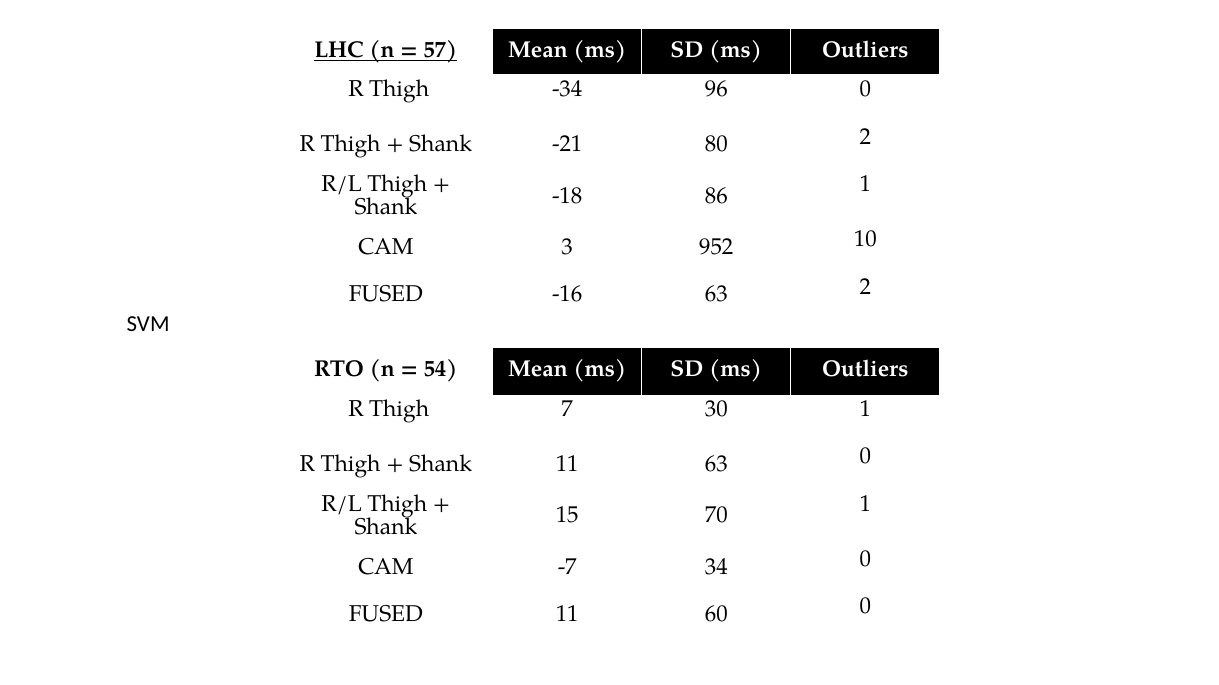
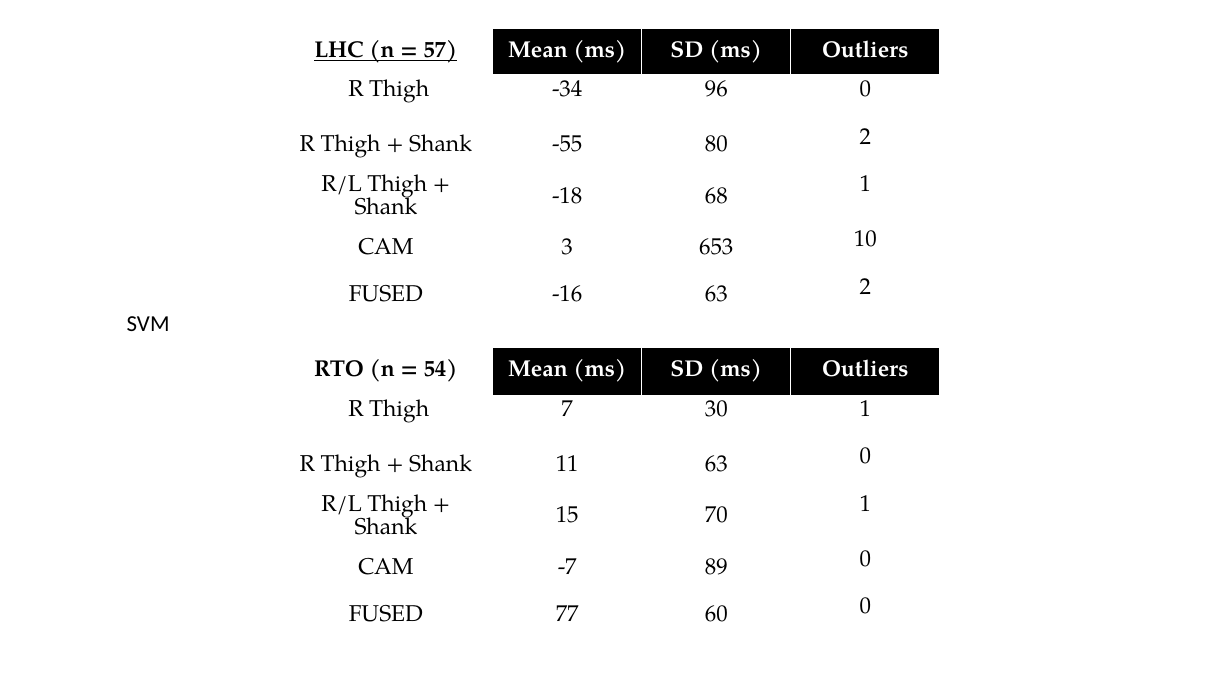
-21: -21 -> -55 (567, 144)
86: 86 -> 68 (716, 196)
952: 952 -> 653 (716, 247)
34: 34 -> 89 (716, 567)
FUSED 11: 11 -> 77 (567, 615)
